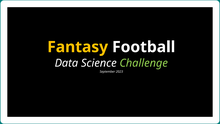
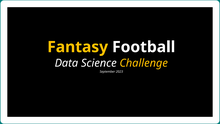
Challenge colour: light green -> yellow (144, 63)
